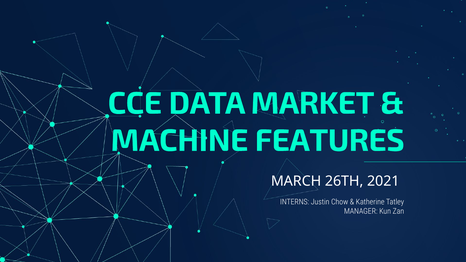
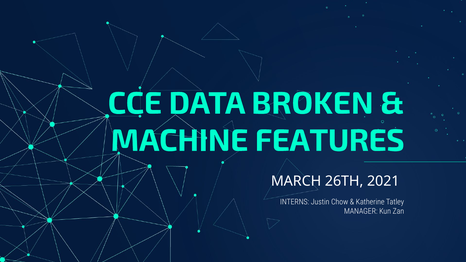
MARKET: MARKET -> BROKEN (312, 103)
